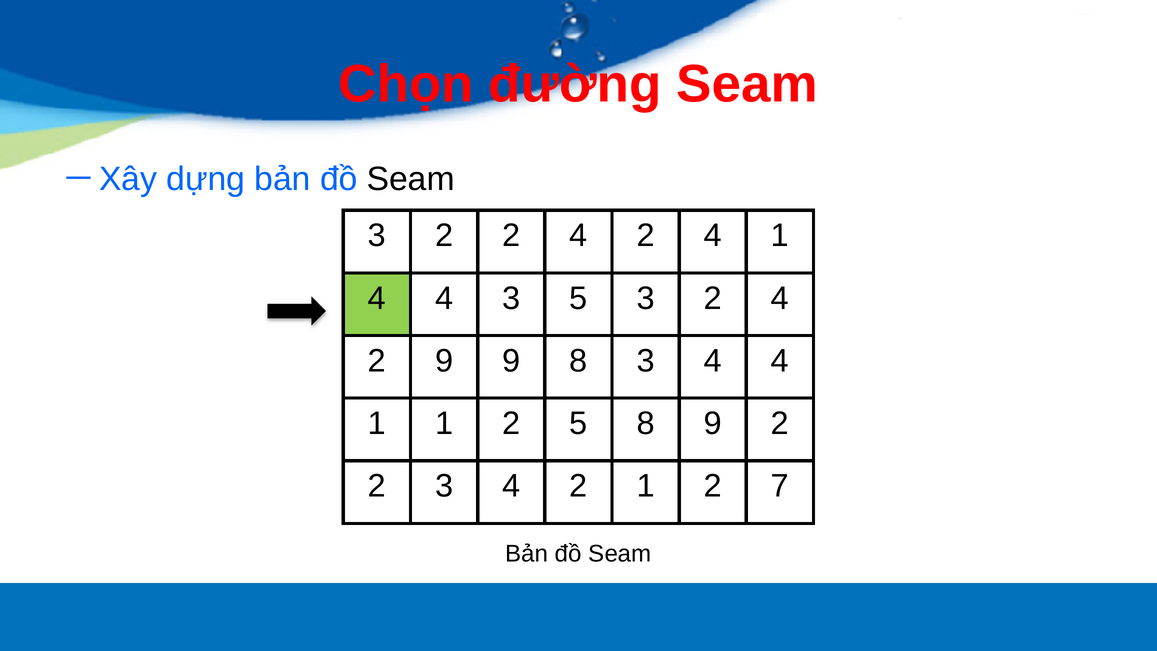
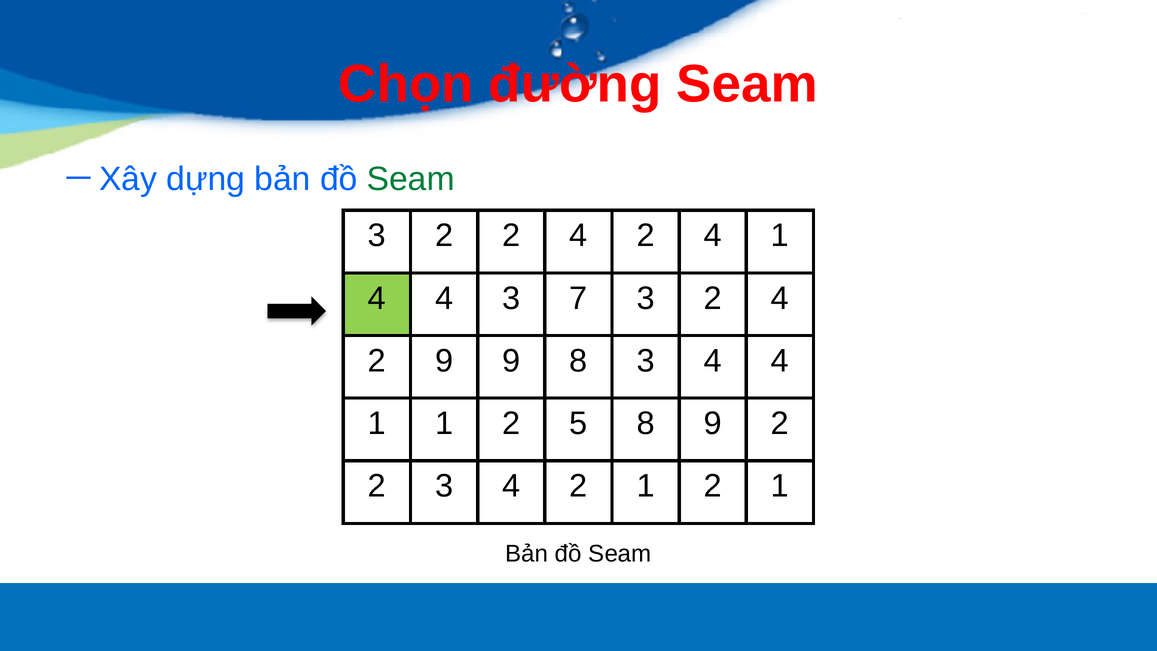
Seam colour: black -> green (411, 179)
3 5: 5 -> 7 (578, 298)
1 2 7: 7 -> 1 (780, 486)
